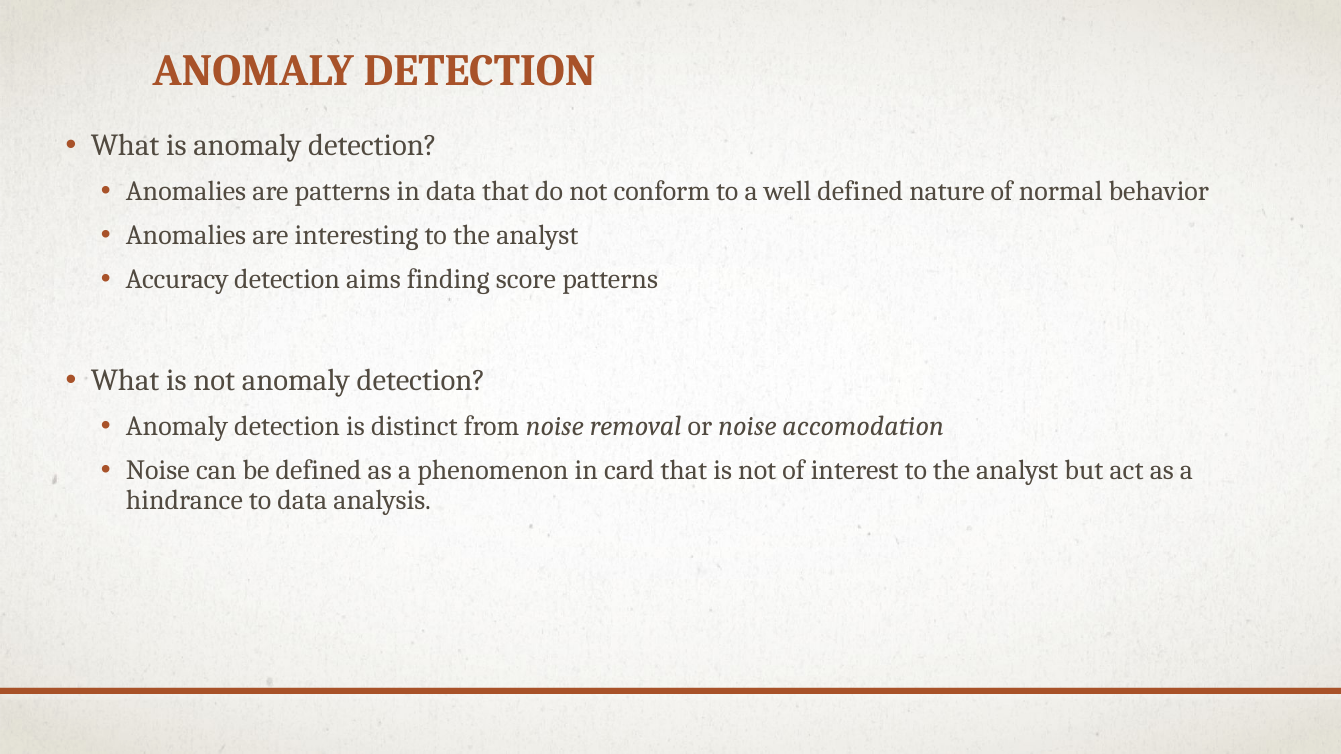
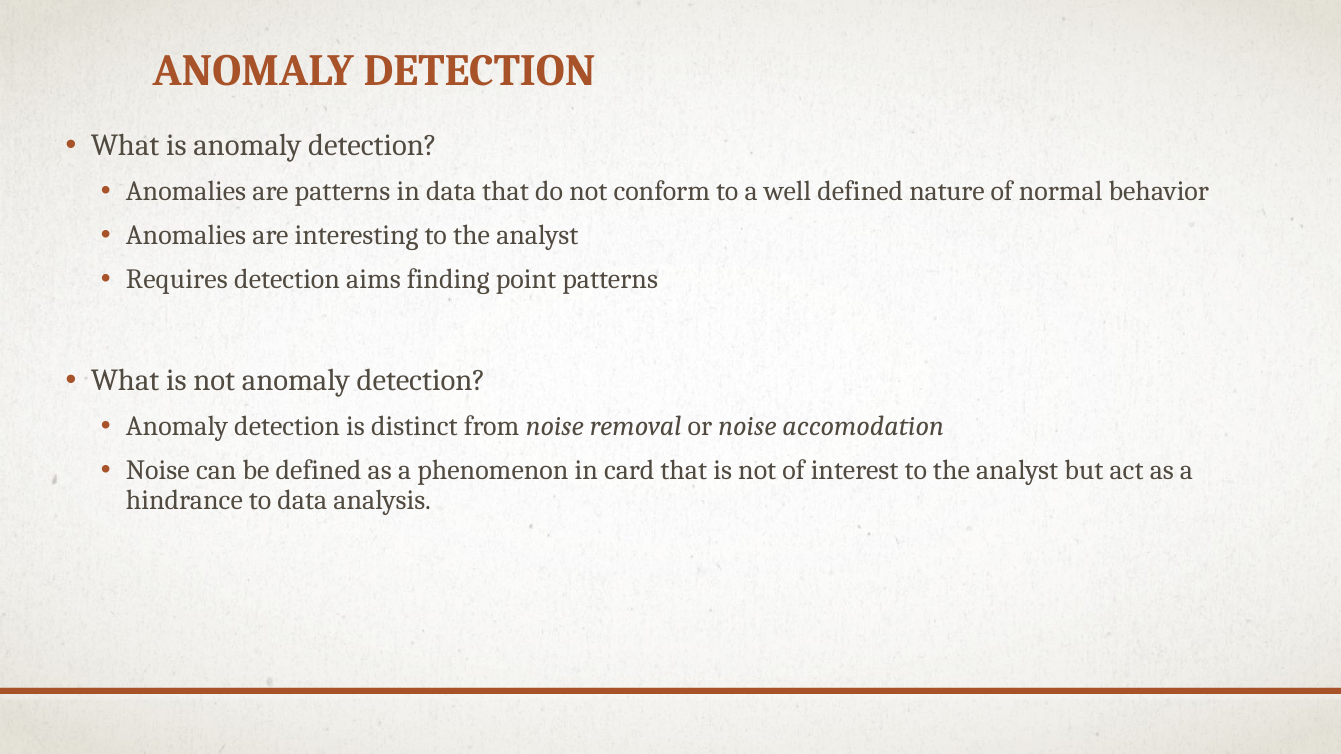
Accuracy: Accuracy -> Requires (177, 280)
score: score -> point (526, 280)
